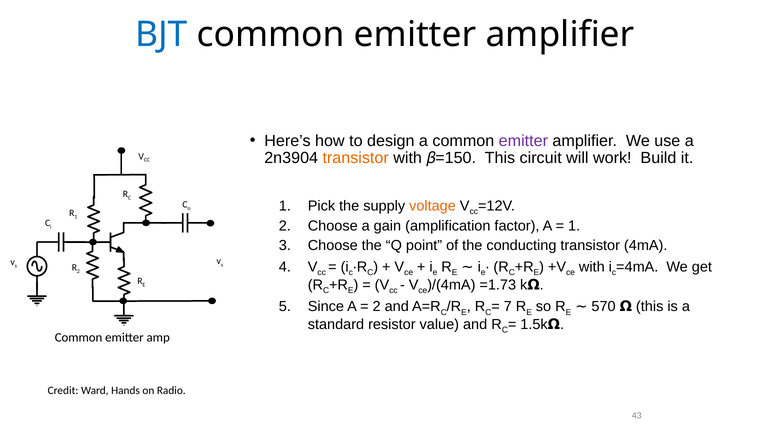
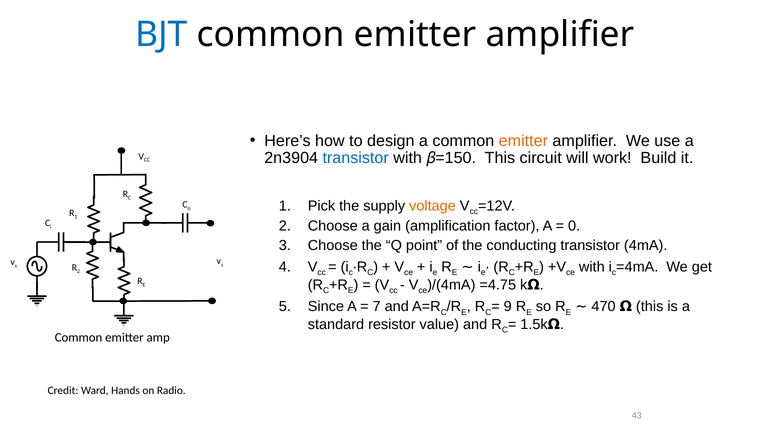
emitter colour: purple -> orange (523, 141)
transistor colour: orange -> blue (356, 158)
1: 1 -> 0 (574, 226)
=1.73: =1.73 -> =4.75 (498, 285)
2: 2 -> 7 (377, 307)
7: 7 -> 9 (508, 307)
570: 570 -> 470 (604, 307)
